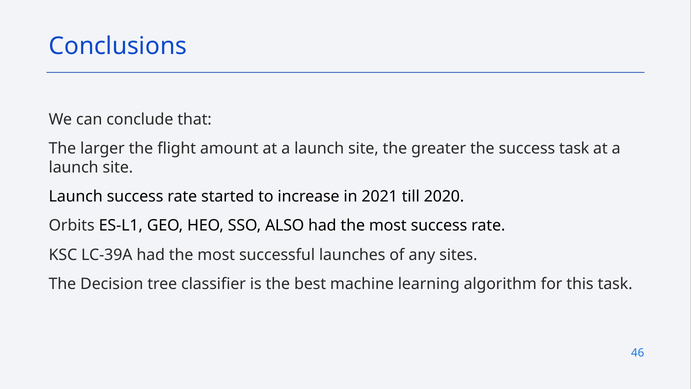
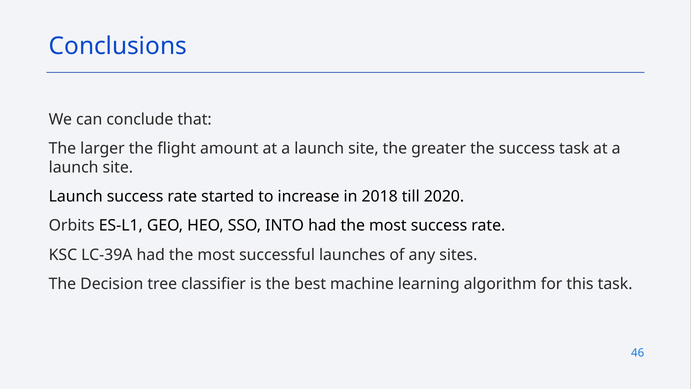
2021: 2021 -> 2018 (380, 196)
ALSO: ALSO -> INTO (285, 226)
